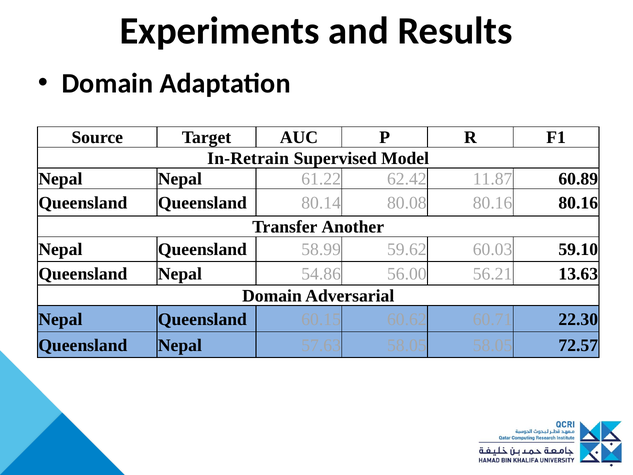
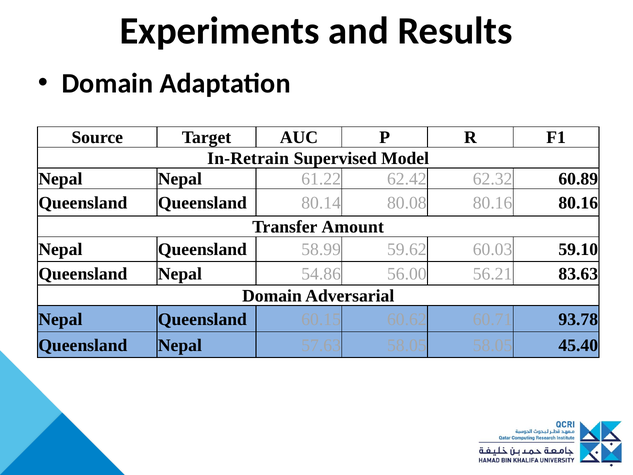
11.87: 11.87 -> 62.32 (493, 179)
Another: Another -> Amount (353, 227)
13.63: 13.63 -> 83.63 (578, 274)
22.30: 22.30 -> 93.78 (578, 319)
72.57: 72.57 -> 45.40 (578, 345)
